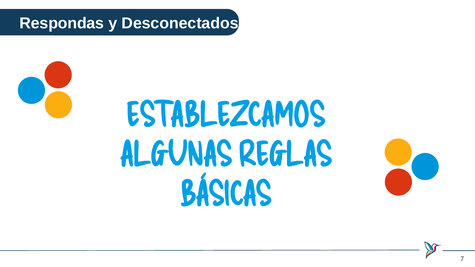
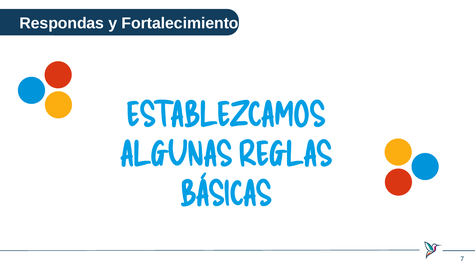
Desconectados: Desconectados -> Fortalecimiento (180, 23)
